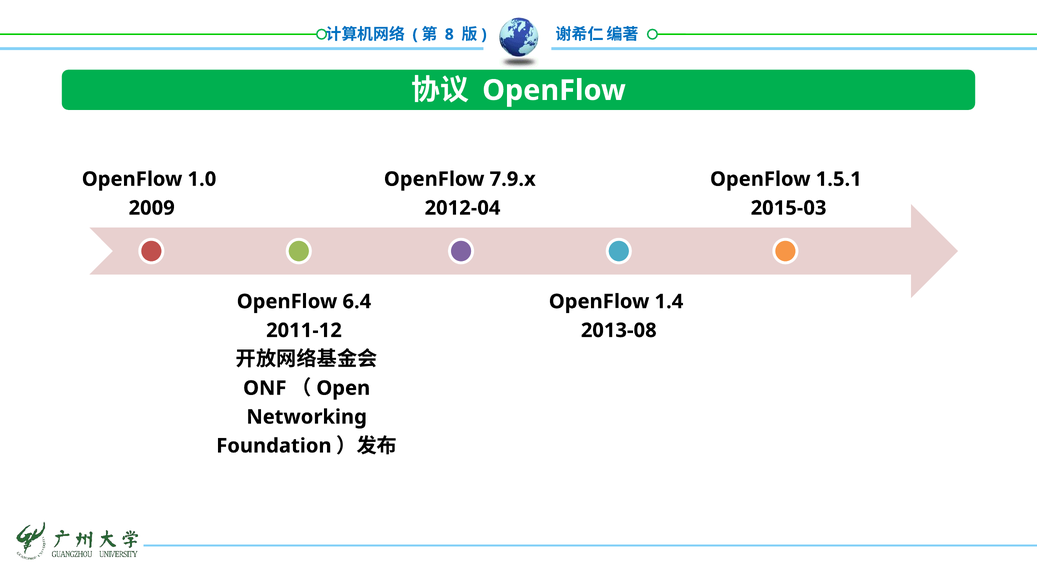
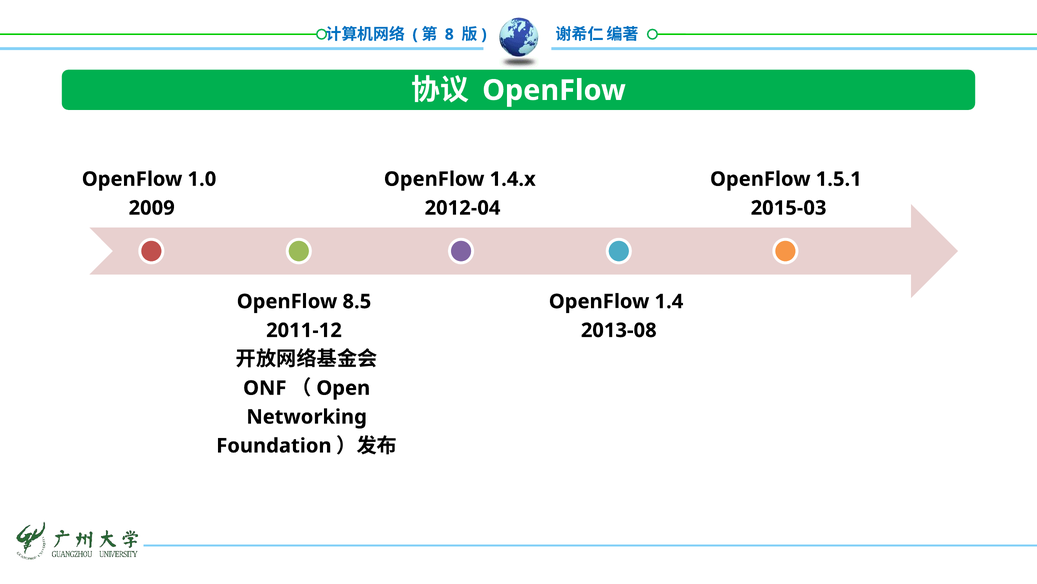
7.9.x: 7.9.x -> 1.4.x (513, 179)
6.4: 6.4 -> 8.5 (357, 301)
